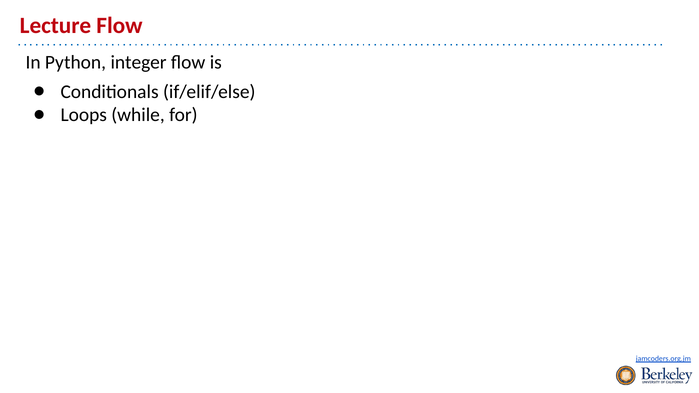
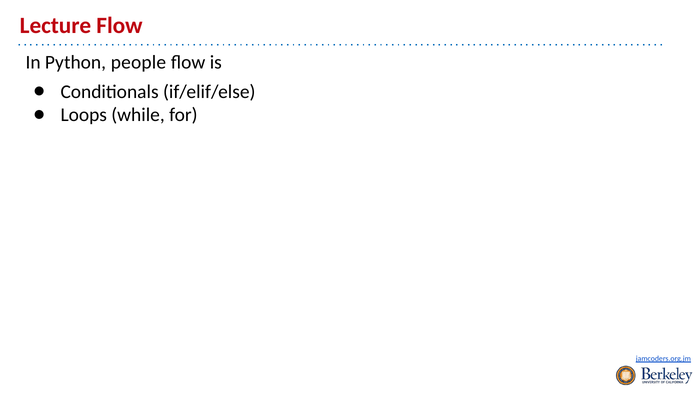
integer: integer -> people (138, 63)
